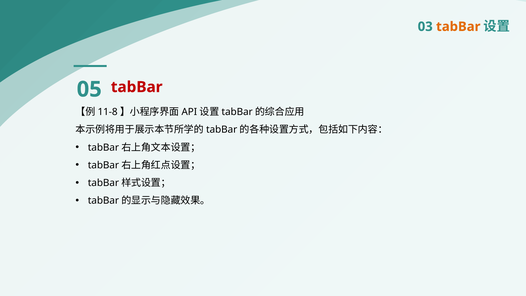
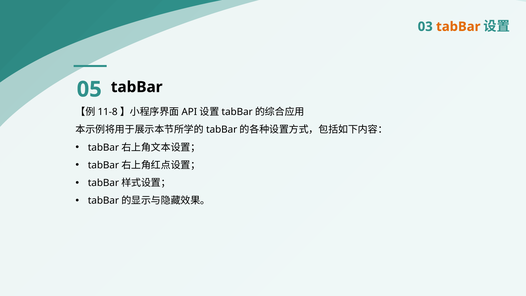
tabBar colour: red -> black (137, 87)
